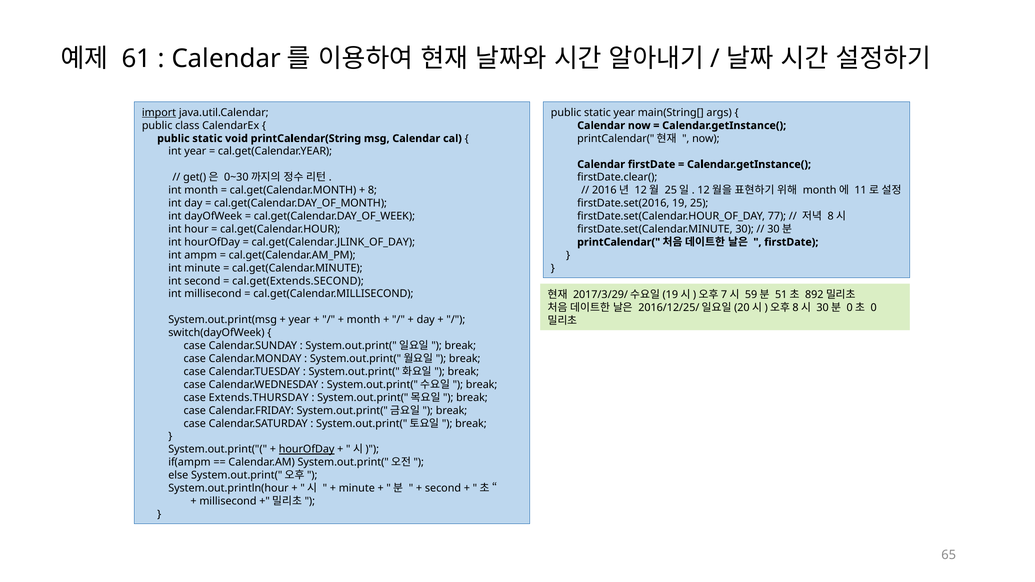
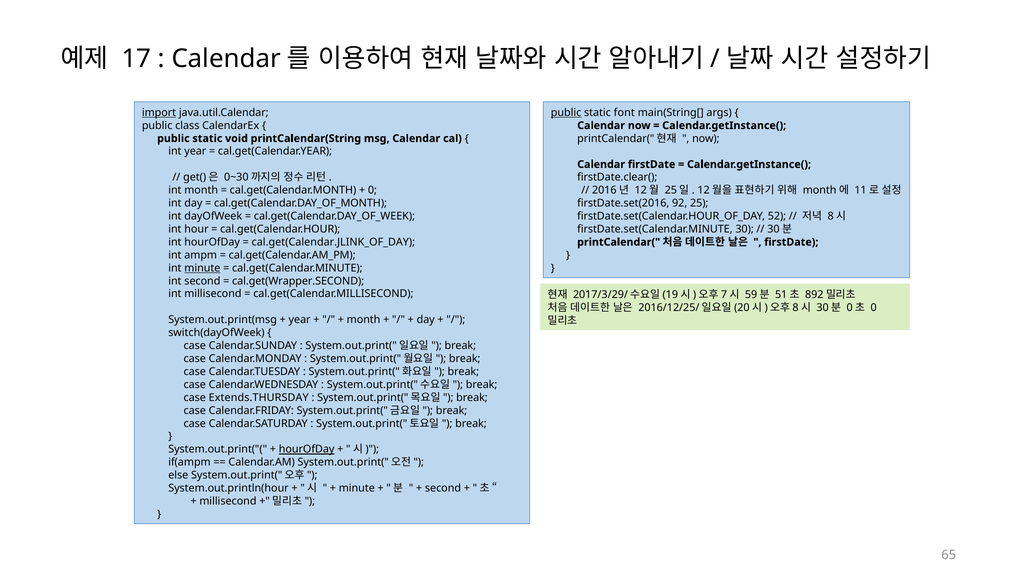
61: 61 -> 17 (136, 59)
public underline: none -> present (566, 113)
static year: year -> font (624, 113)
8: 8 -> 0 (372, 190)
19: 19 -> 92 (680, 203)
77: 77 -> 52 (777, 216)
minute underline: none -> present (202, 268)
cal.get(Extends.SECOND: cal.get(Extends.SECOND -> cal.get(Wrapper.SECOND (298, 281)
